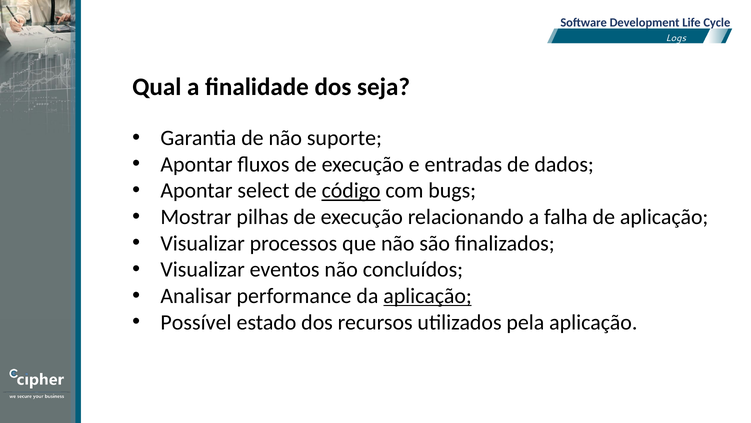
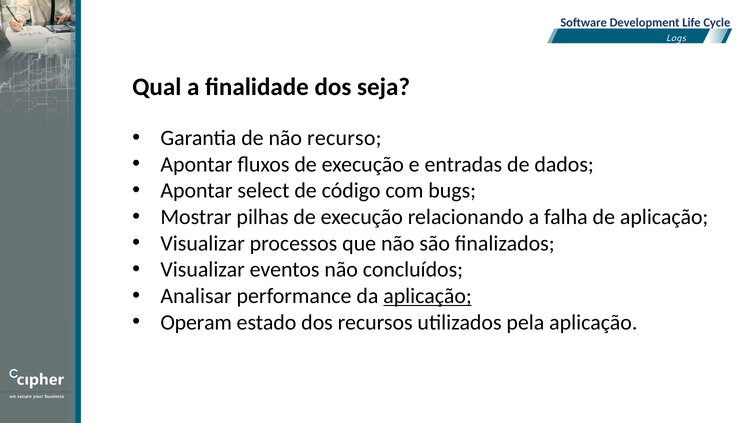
suporte: suporte -> recurso (344, 138)
código underline: present -> none (351, 190)
Possível: Possível -> Operam (196, 322)
